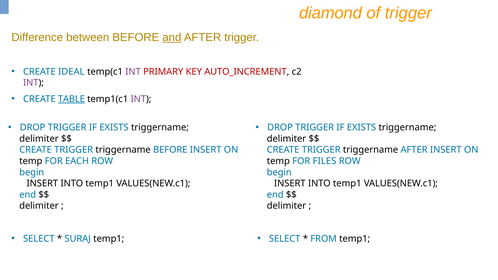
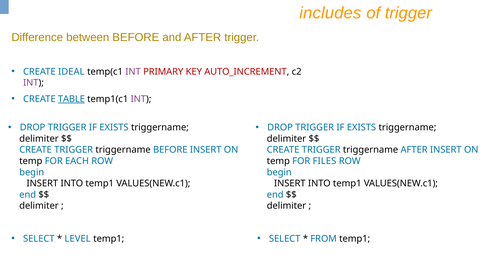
diamond: diamond -> includes (330, 13)
and underline: present -> none (172, 37)
SURAJ: SURAJ -> LEVEL (78, 239)
